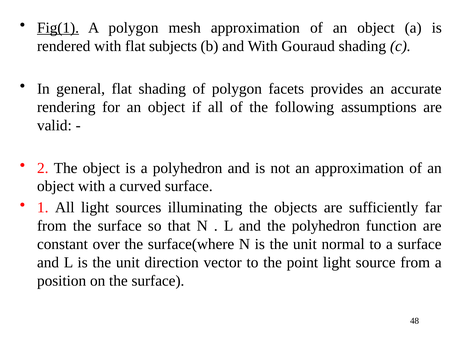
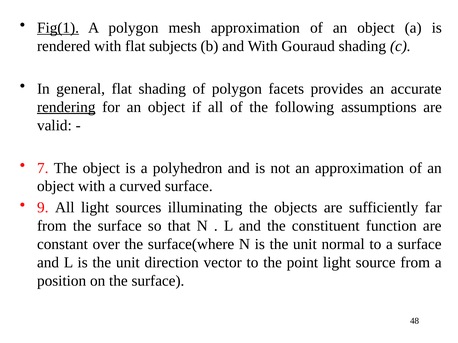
rendering underline: none -> present (66, 107)
2: 2 -> 7 (43, 168)
1: 1 -> 9 (43, 208)
the polyhedron: polyhedron -> constituent (326, 226)
